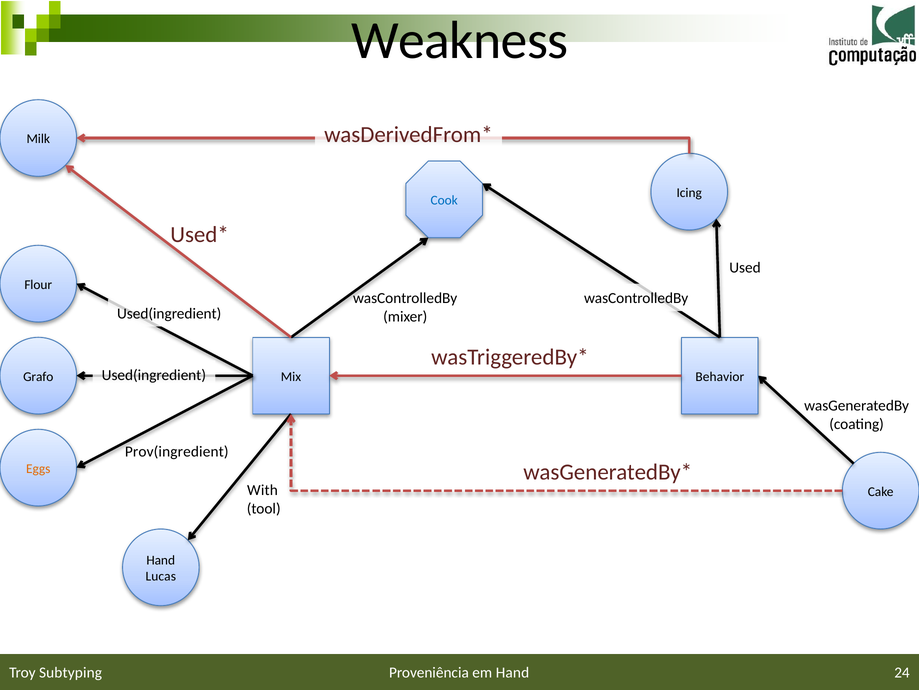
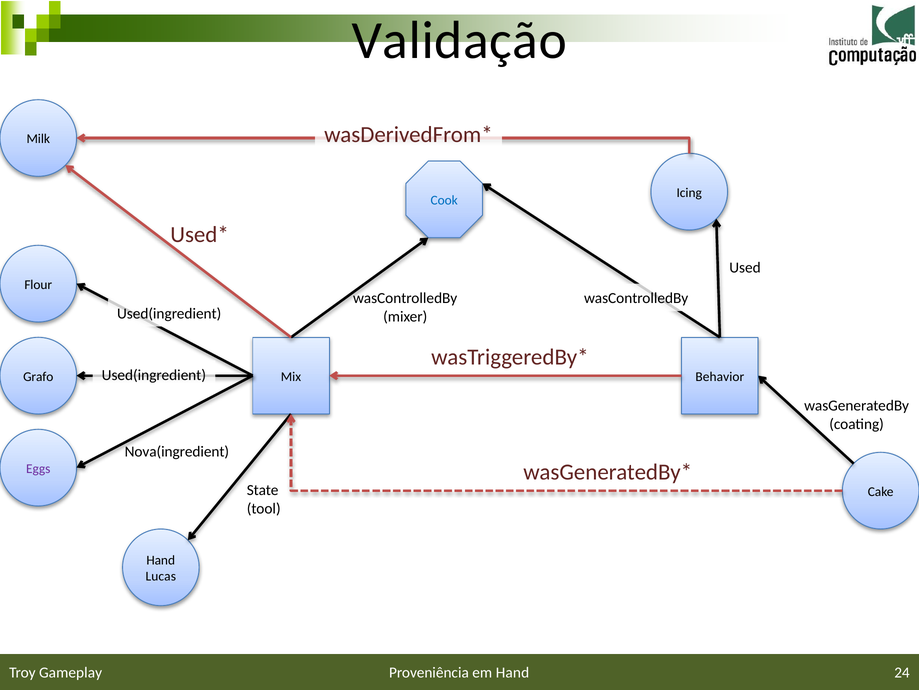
Weakness: Weakness -> Validação (459, 40)
Prov(ingredient: Prov(ingredient -> Nova(ingredient (177, 451)
Eggs colour: orange -> purple (38, 468)
With: With -> State (263, 490)
Subtyping: Subtyping -> Gameplay (71, 672)
